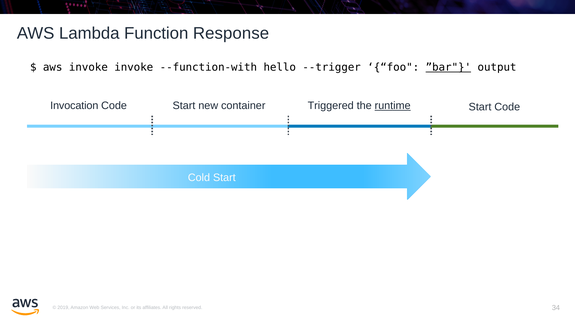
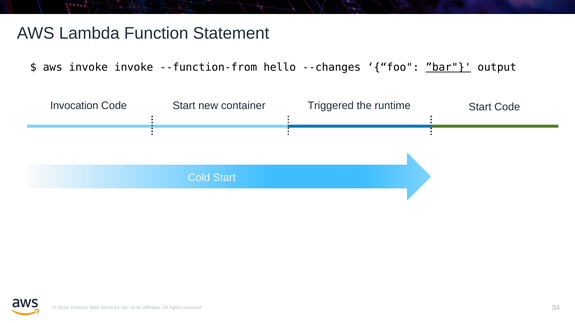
Response: Response -> Statement (231, 33)
--function-with: --function-with -> --function-from (208, 68)
--trigger: --trigger -> --changes (332, 68)
runtime underline: present -> none (393, 106)
